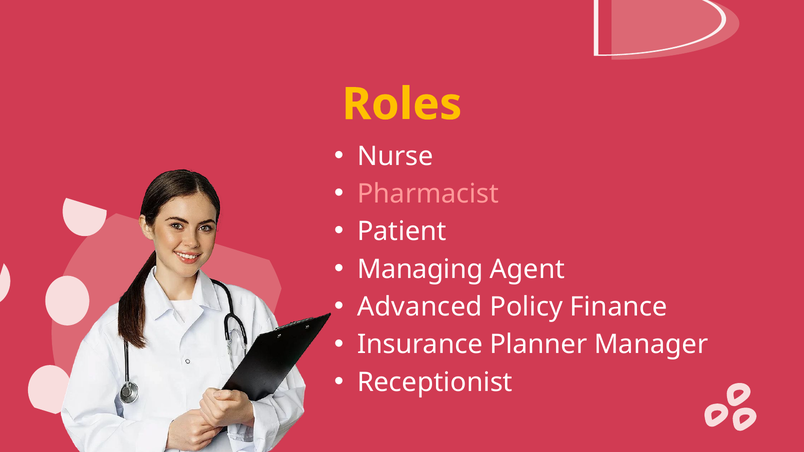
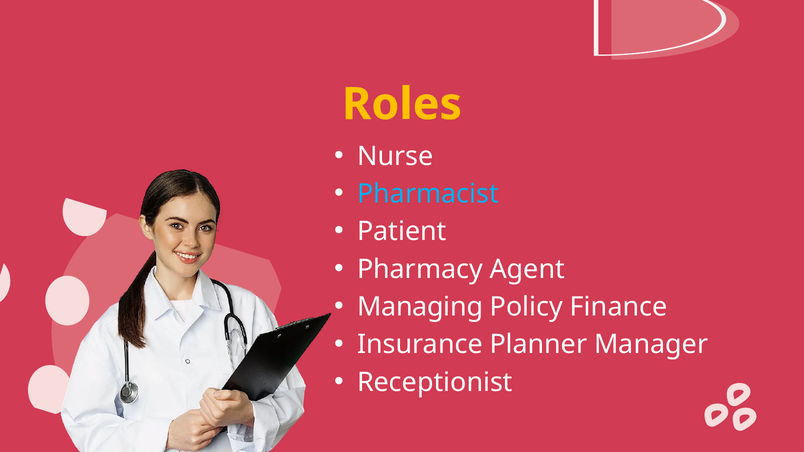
Pharmacist colour: pink -> light blue (428, 194)
Managing: Managing -> Pharmacy (420, 269)
Advanced: Advanced -> Managing (420, 307)
